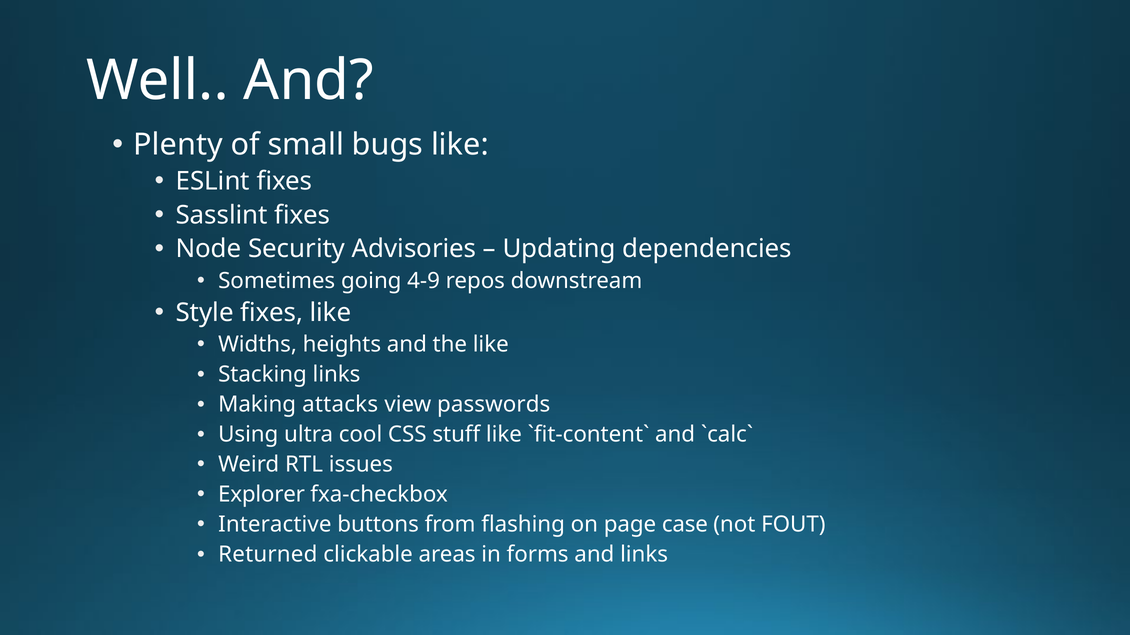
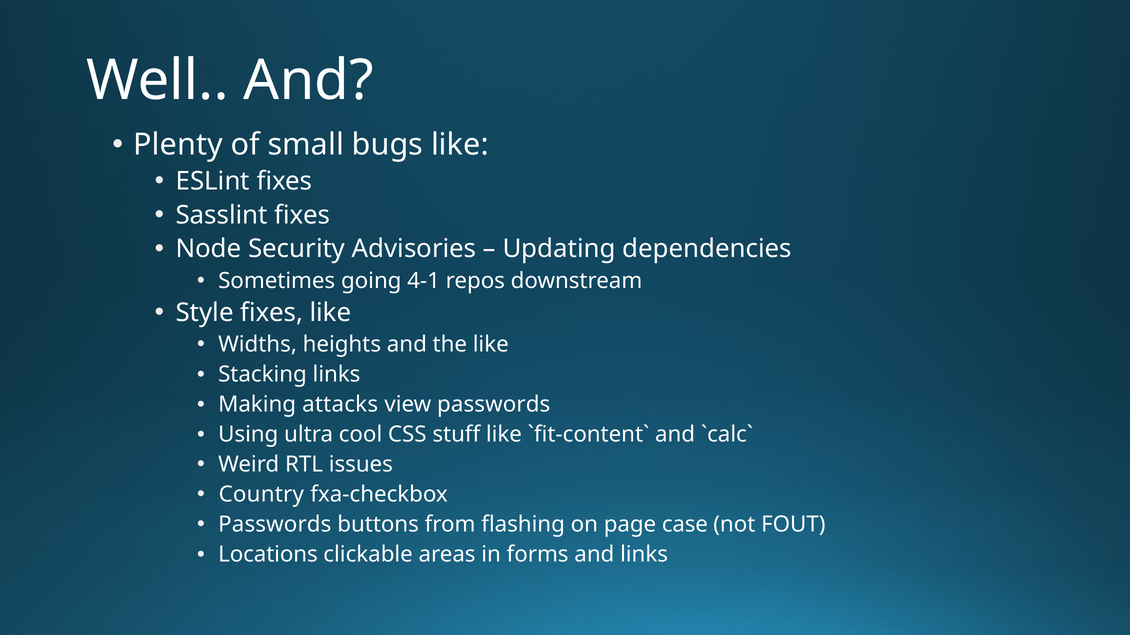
4-9: 4-9 -> 4-1 (424, 281)
Explorer: Explorer -> Country (261, 495)
Interactive: Interactive -> Passwords (275, 525)
Returned: Returned -> Locations (268, 555)
